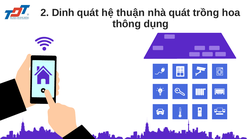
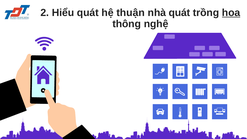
Dinh: Dinh -> Hiểu (63, 13)
hoa underline: none -> present (231, 13)
dụng: dụng -> nghệ (156, 24)
